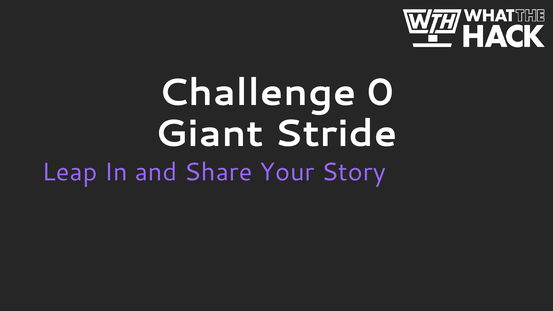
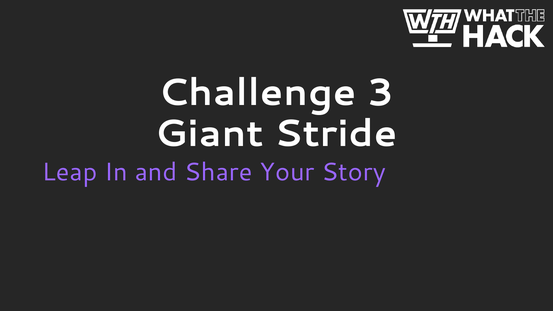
0: 0 -> 3 (380, 93)
